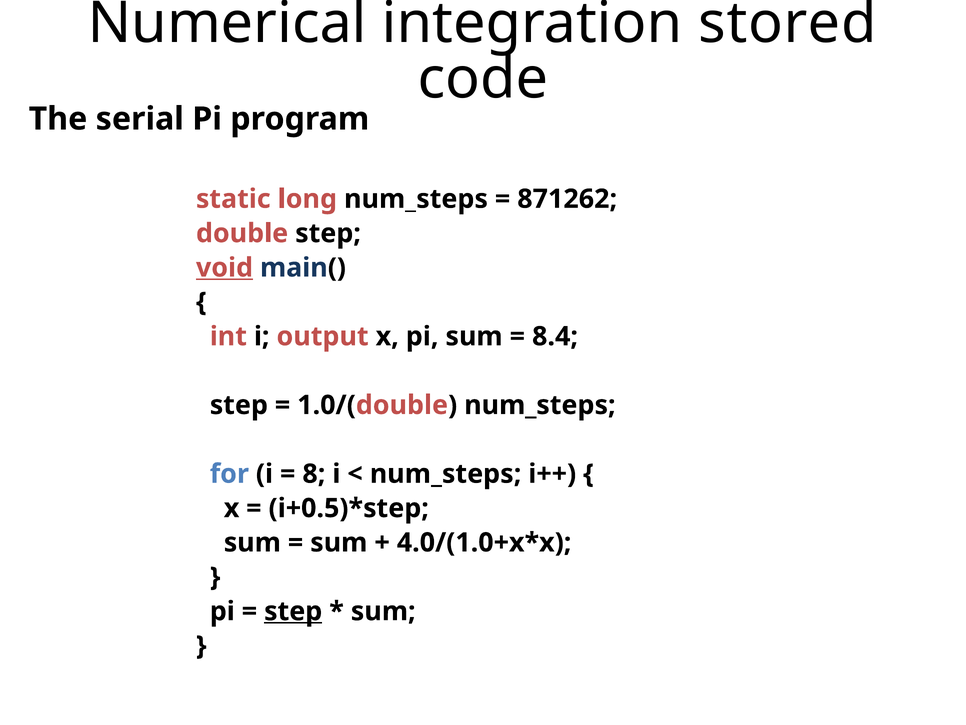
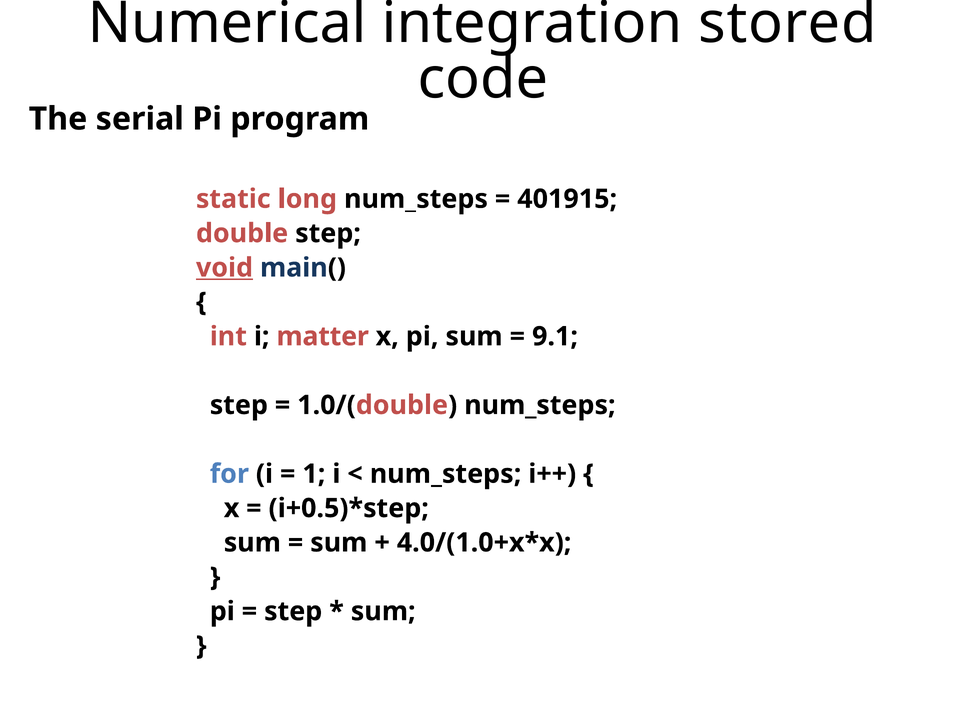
871262: 871262 -> 401915 (567, 199)
output: output -> matter (323, 336)
8.4: 8.4 -> 9.1 (555, 336)
8: 8 -> 1 (314, 474)
step underline: present -> none (293, 611)
